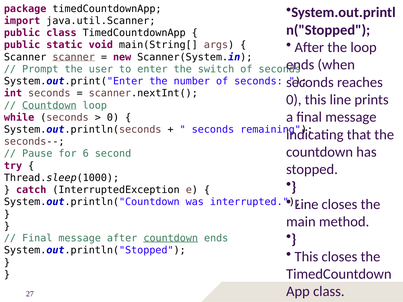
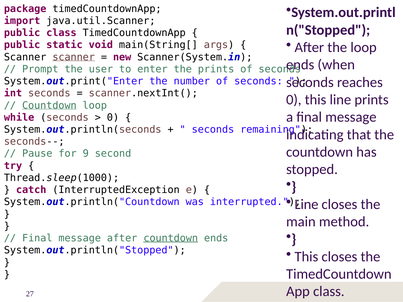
the switch: switch -> prints (216, 69)
6: 6 -> 9 (86, 154)
